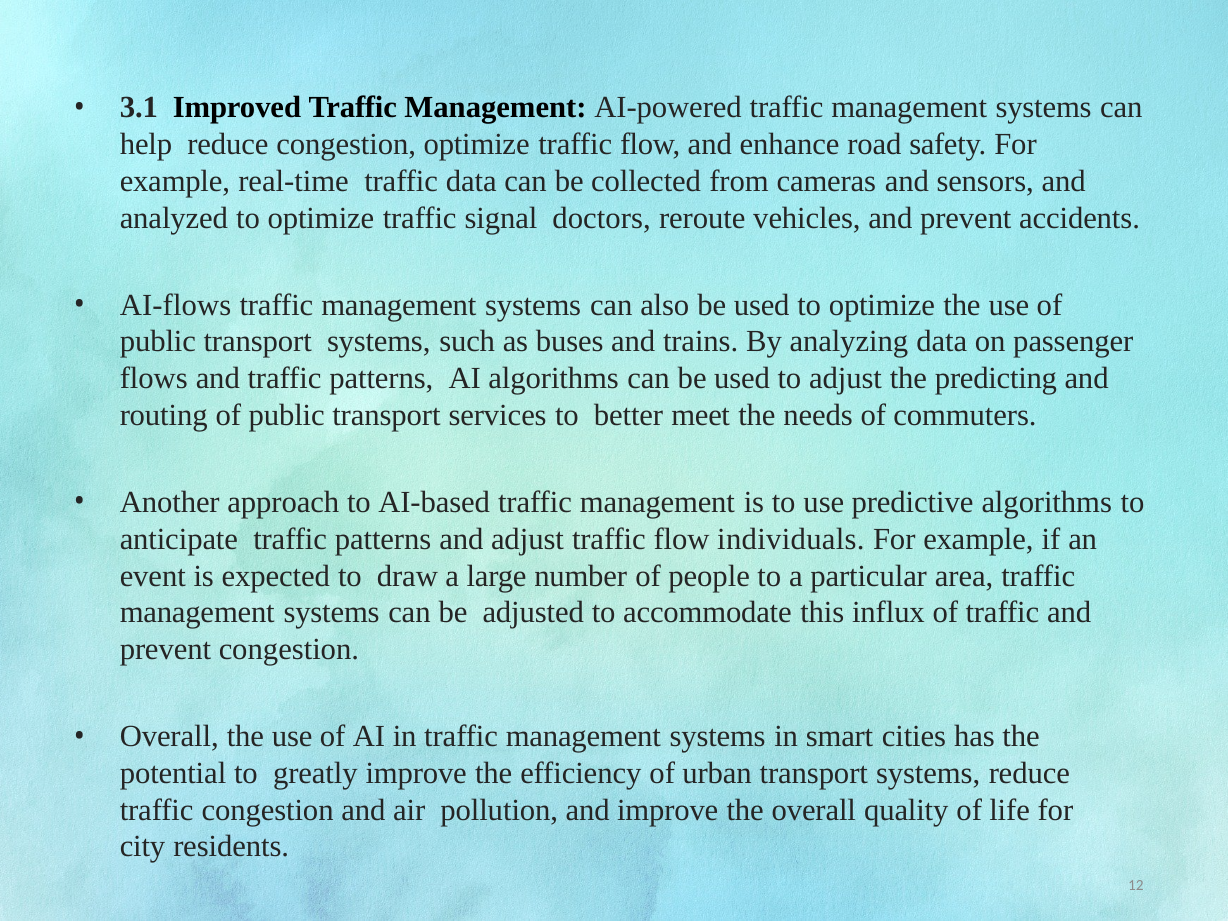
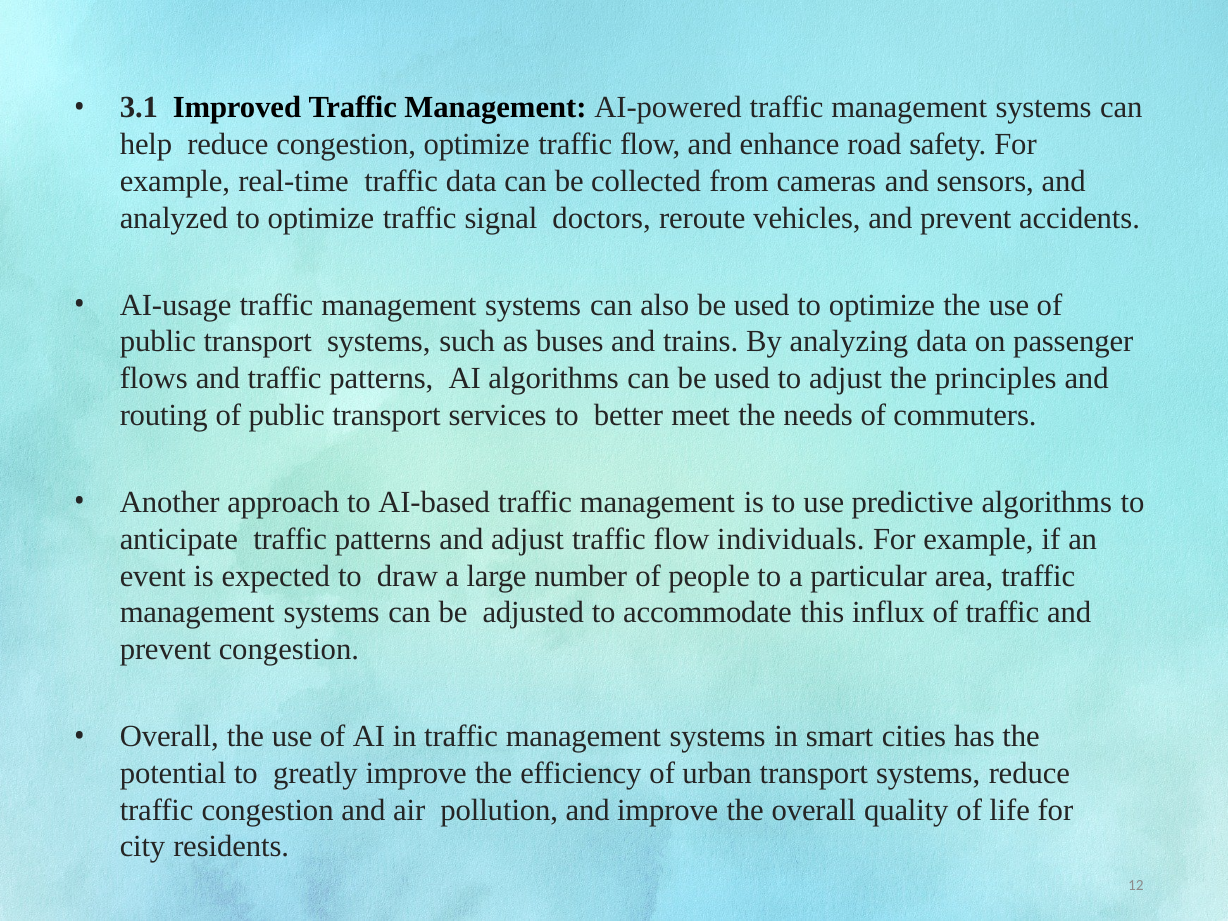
AI-flows: AI-flows -> AI-usage (176, 305)
predicting: predicting -> principles (996, 379)
